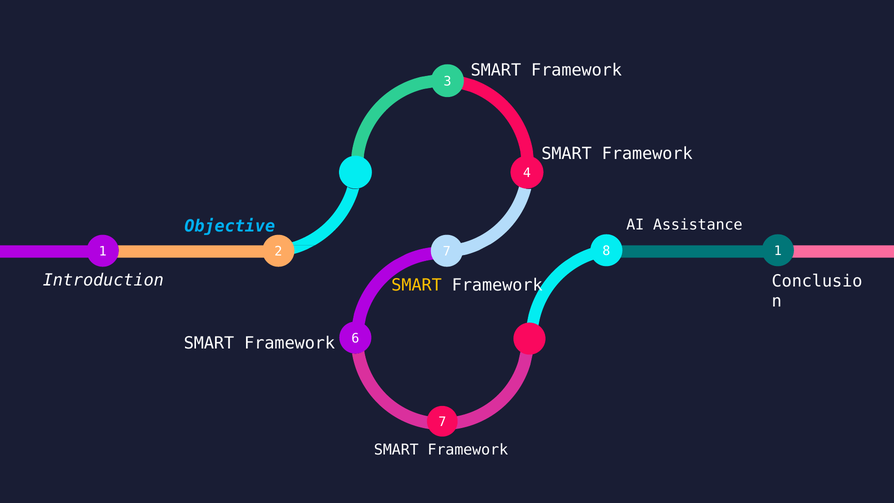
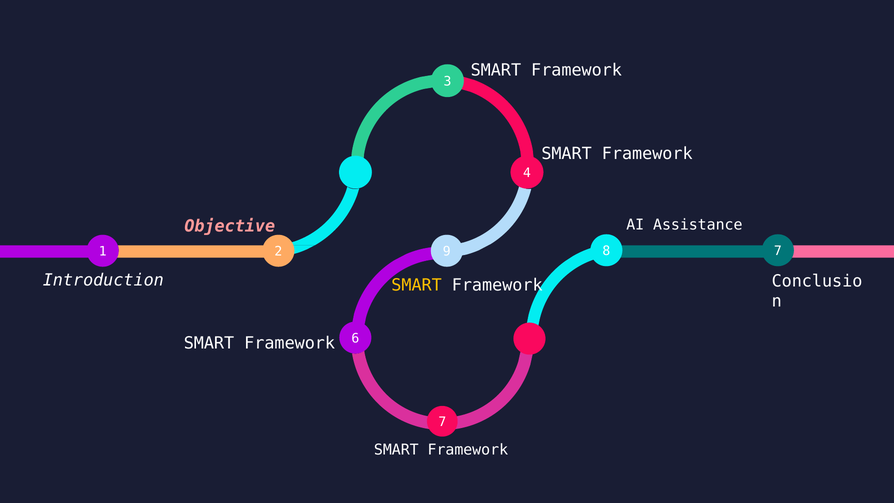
Objective colour: light blue -> pink (230, 226)
8 1: 1 -> 7 (778, 251)
1 7: 7 -> 9 (447, 252)
